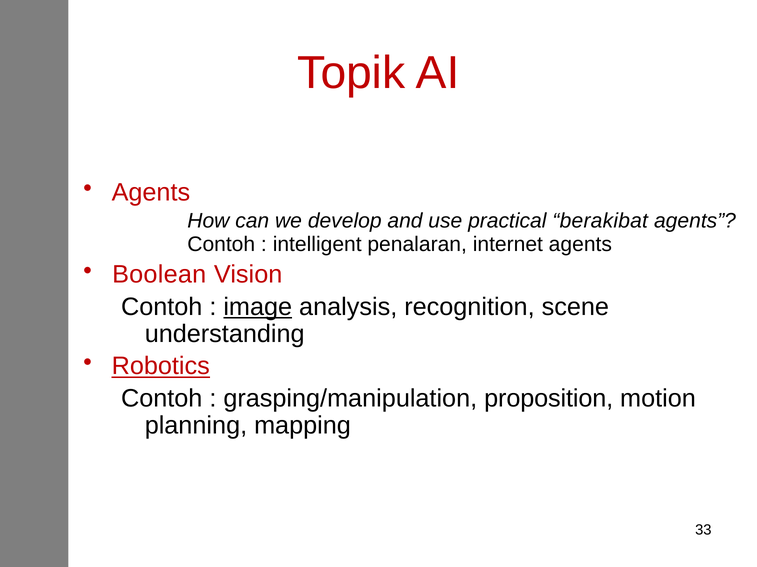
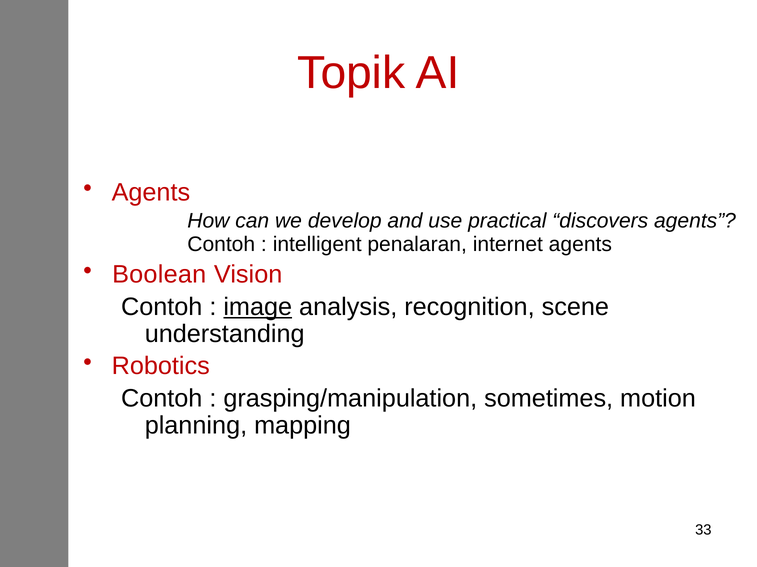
berakibat: berakibat -> discovers (600, 221)
Robotics underline: present -> none (161, 367)
proposition: proposition -> sometimes (549, 399)
